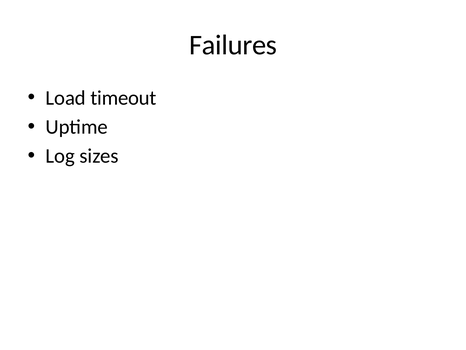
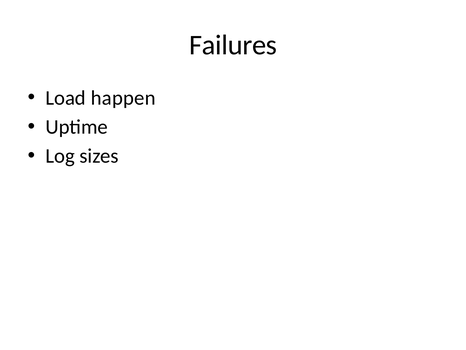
timeout: timeout -> happen (123, 98)
